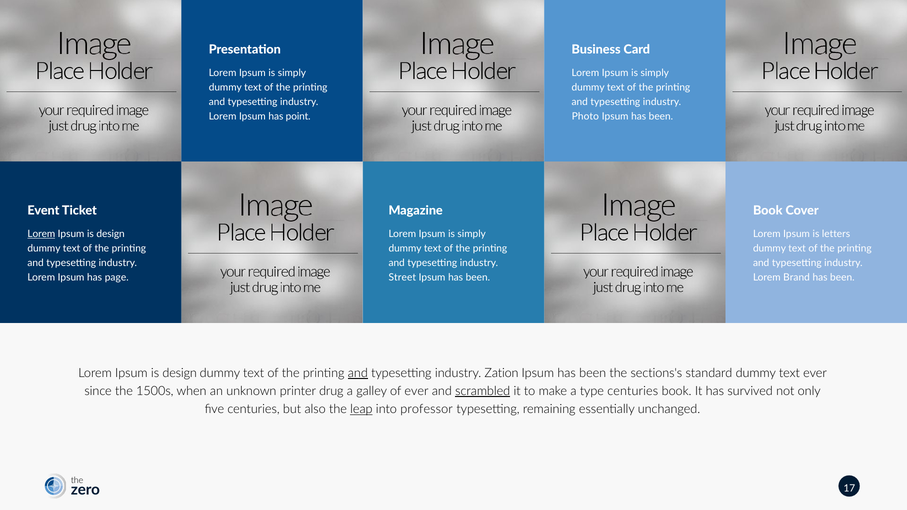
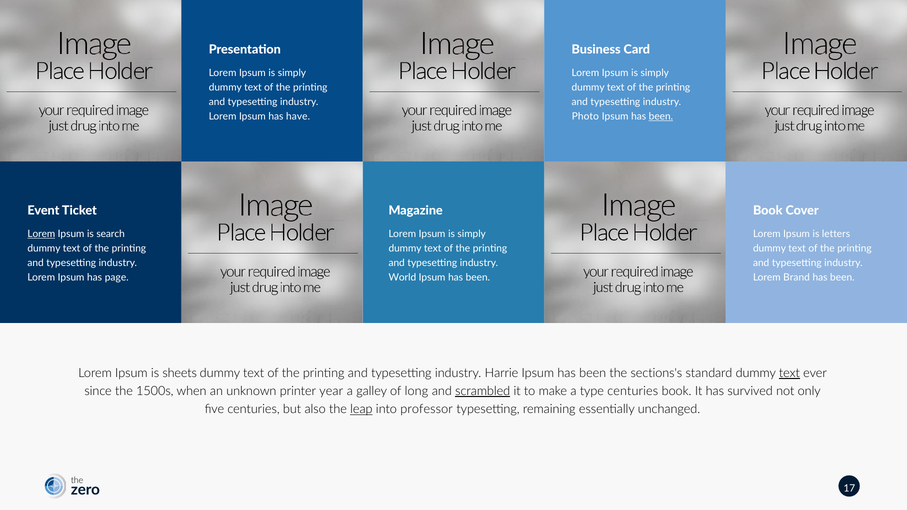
point: point -> have (298, 117)
been underline: none -> present (661, 117)
design: design -> search (111, 234)
Street: Street -> World (402, 277)
design: design -> sheets (180, 373)
and underline: present -> none (358, 373)
Zation: Zation -> Harrie (501, 373)
text underline: none -> present (789, 373)
drug: drug -> year (331, 391)
of ever: ever -> long (416, 391)
